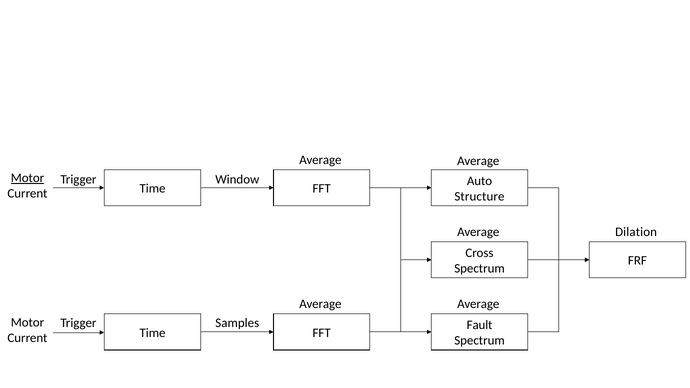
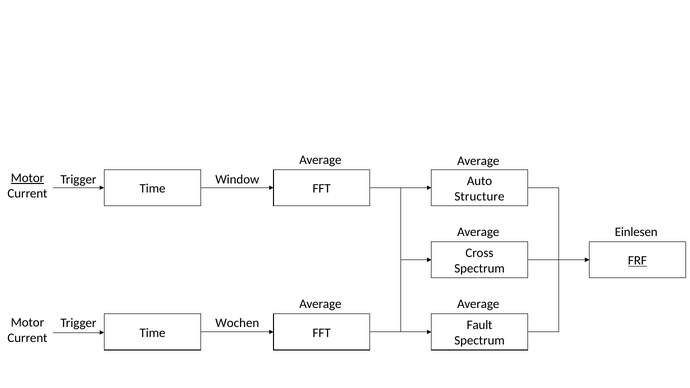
Dilation: Dilation -> Einlesen (636, 232)
FRF underline: none -> present (637, 261)
Samples: Samples -> Wochen (237, 323)
